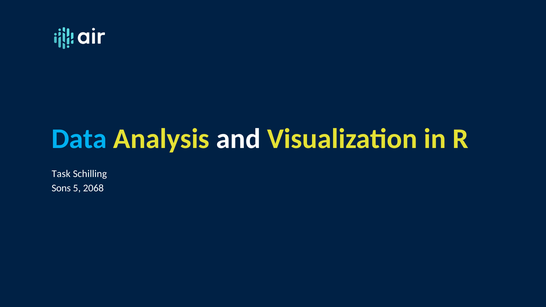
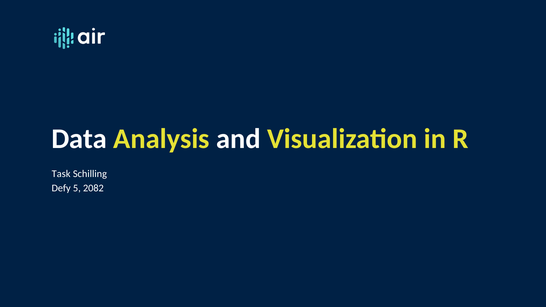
Data colour: light blue -> white (79, 139)
Sons: Sons -> Defy (61, 188)
2068: 2068 -> 2082 (93, 188)
